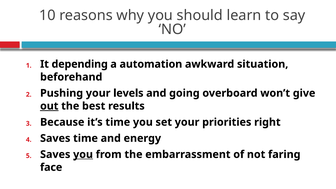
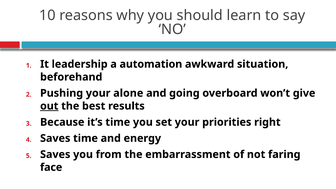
depending: depending -> leadership (80, 64)
levels: levels -> alone (128, 93)
you underline: present -> none (83, 154)
